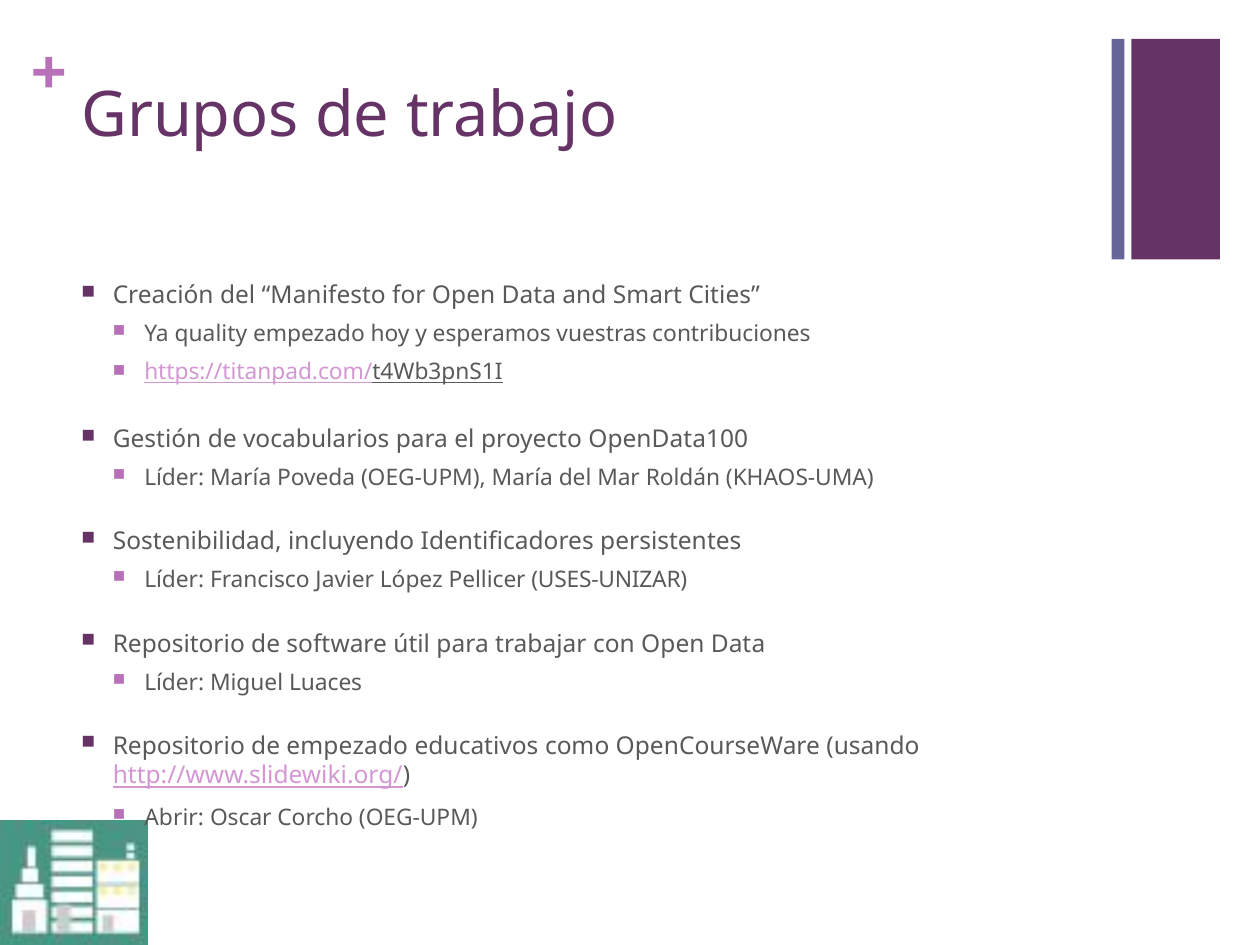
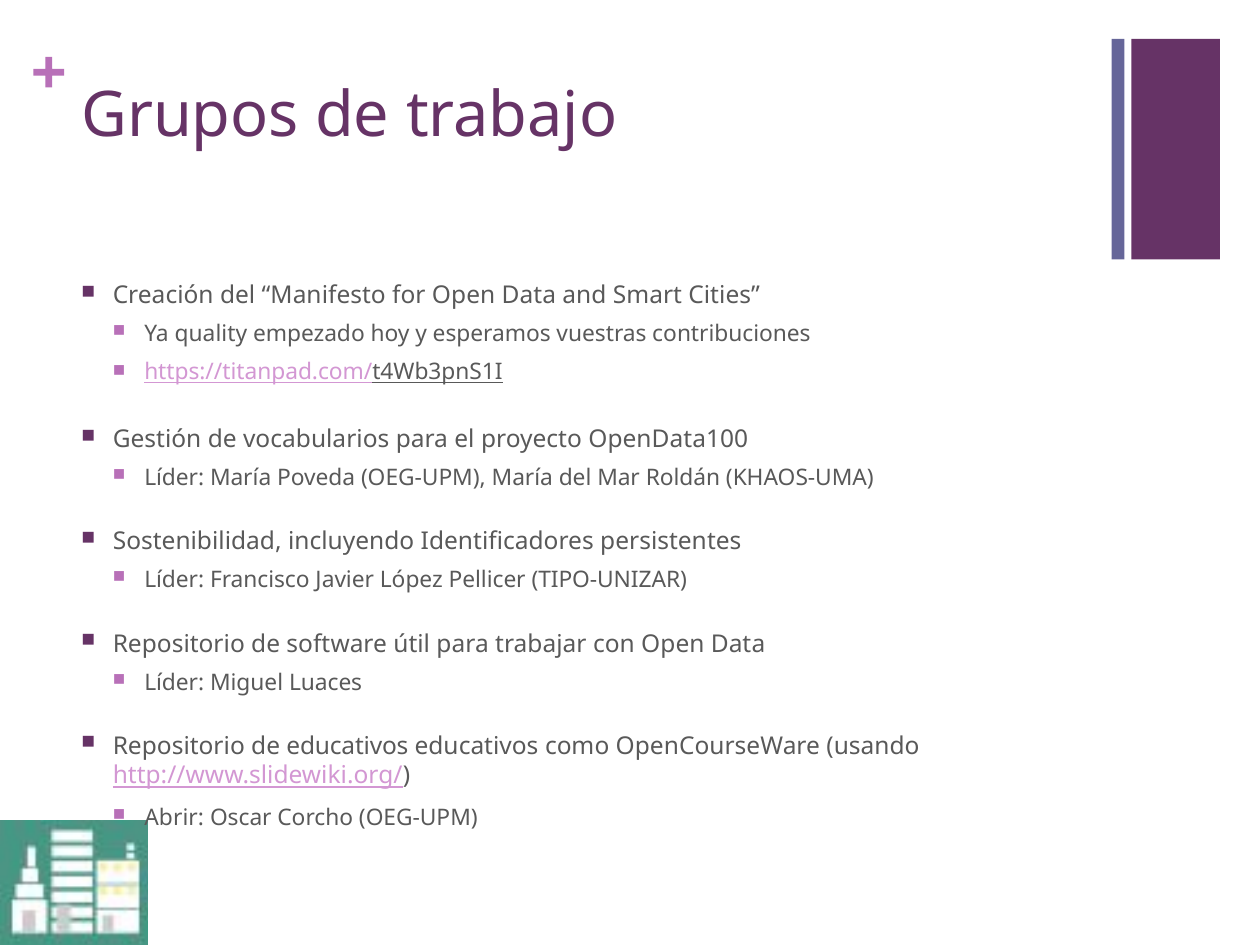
USES-UNIZAR: USES-UNIZAR -> TIPO-UNIZAR (609, 580)
de empezado: empezado -> educativos (347, 746)
